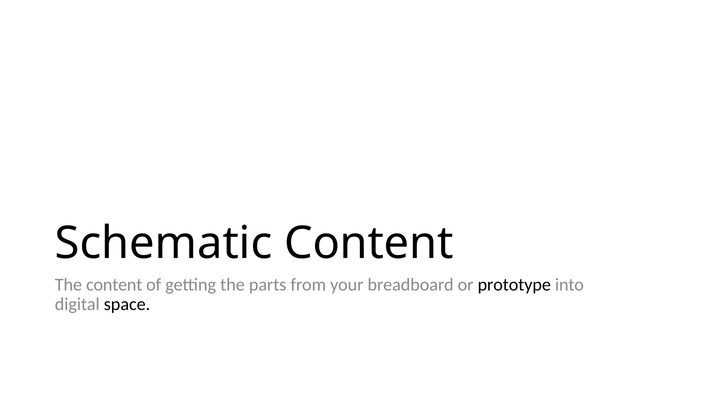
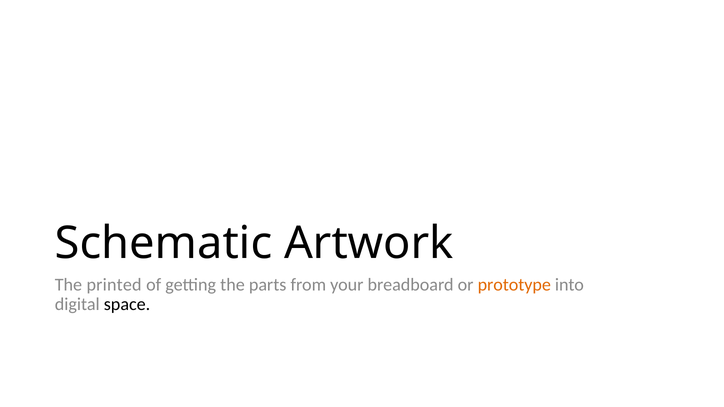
Schematic Content: Content -> Artwork (369, 243)
The content: content -> printed (114, 285)
prototype colour: black -> orange (514, 285)
